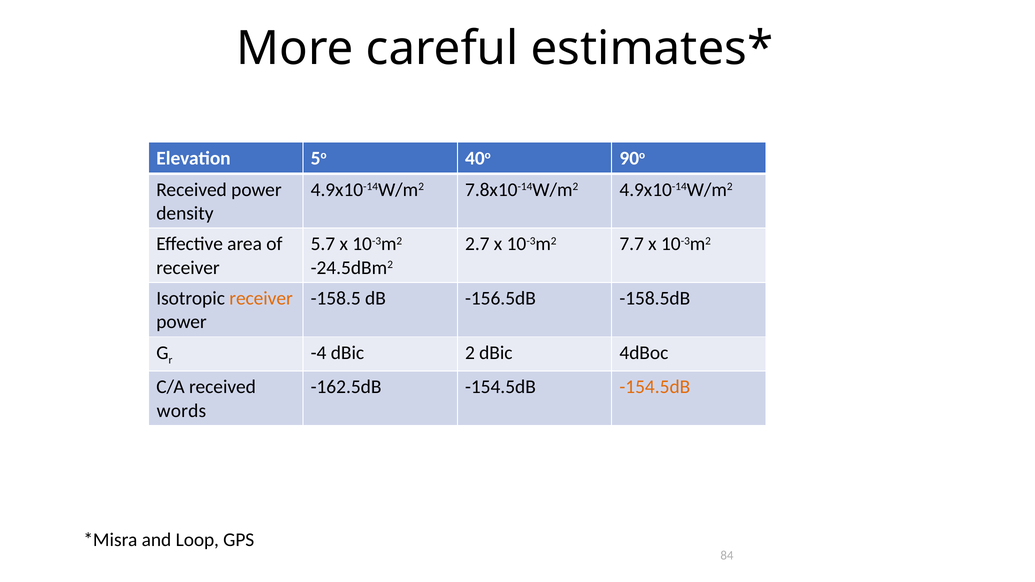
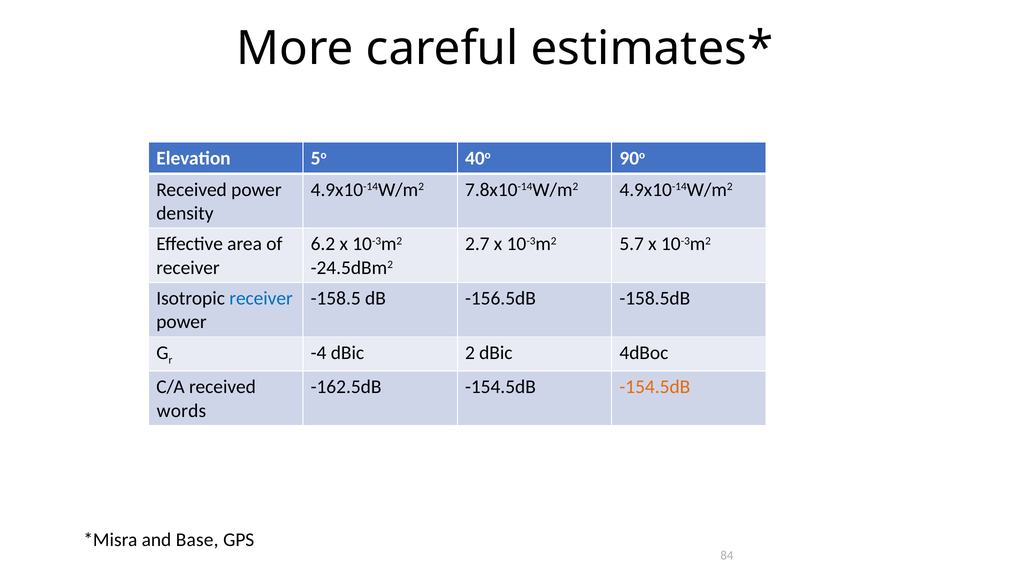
5.7: 5.7 -> 6.2 (323, 244)
7.7: 7.7 -> 5.7 (632, 244)
receiver colour: orange -> blue (261, 298)
Loop: Loop -> Base (197, 540)
